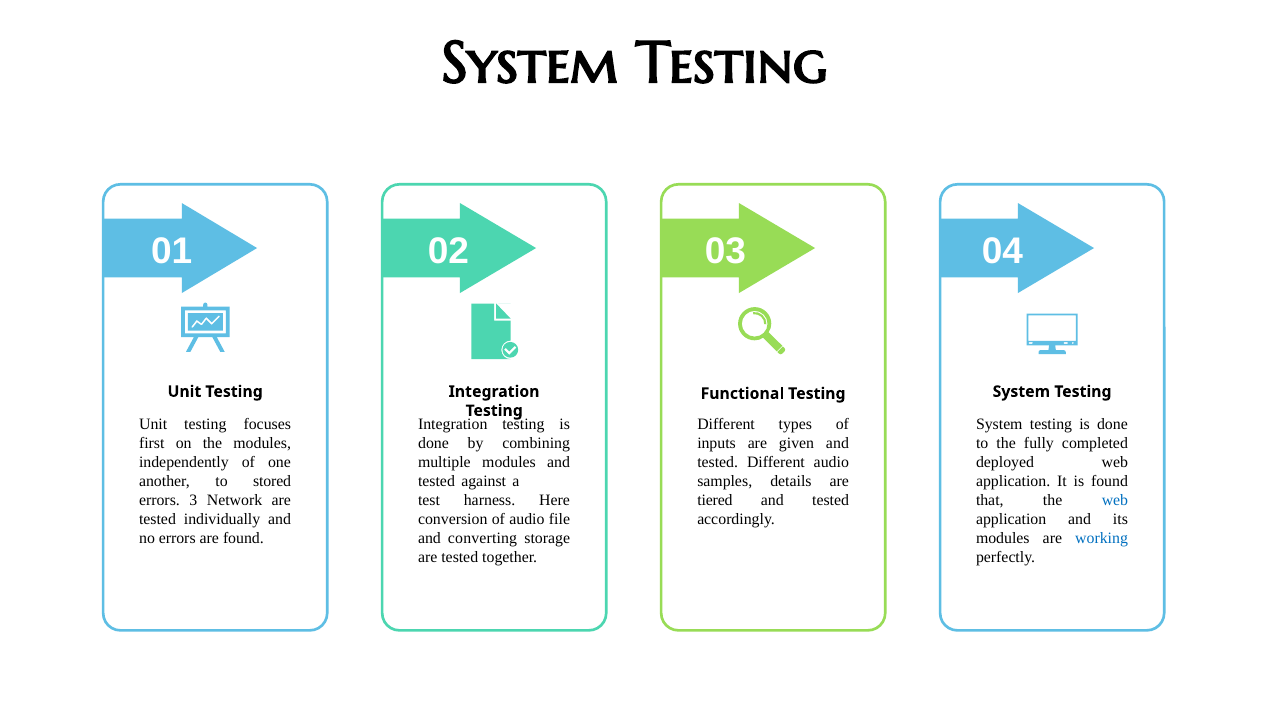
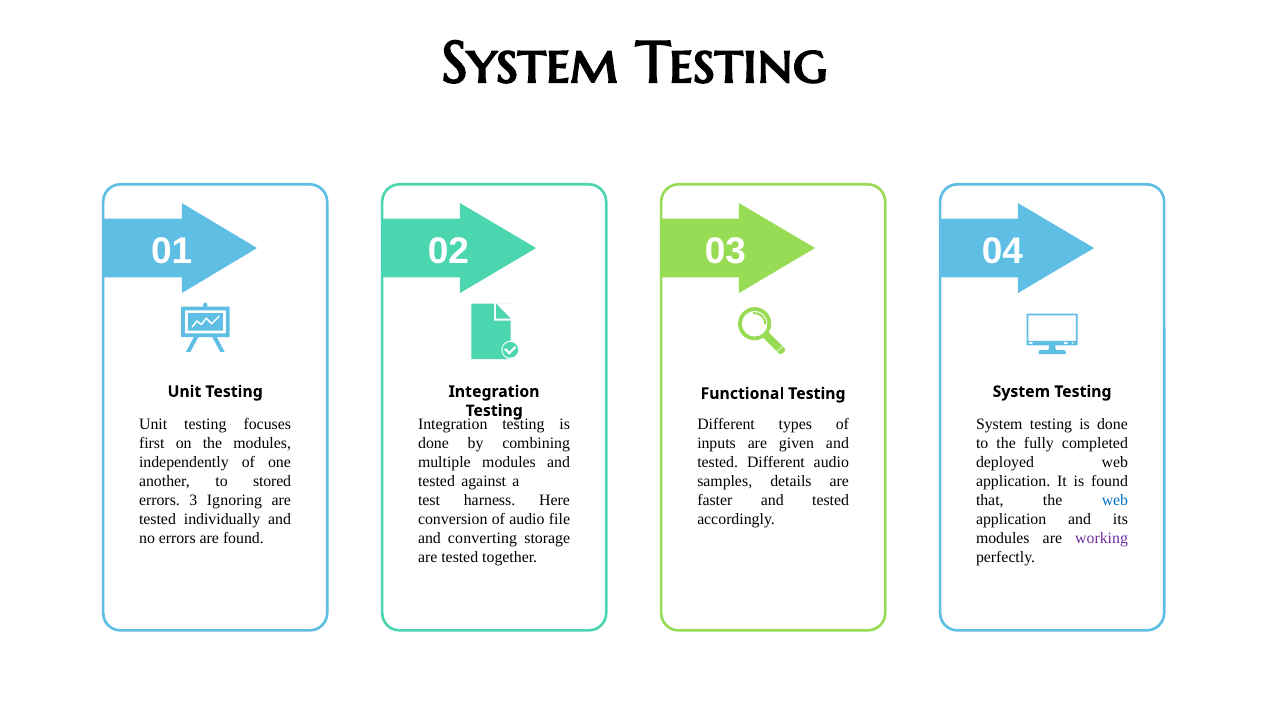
Network: Network -> Ignoring (234, 501)
tiered: tiered -> faster (715, 501)
working colour: blue -> purple (1102, 539)
